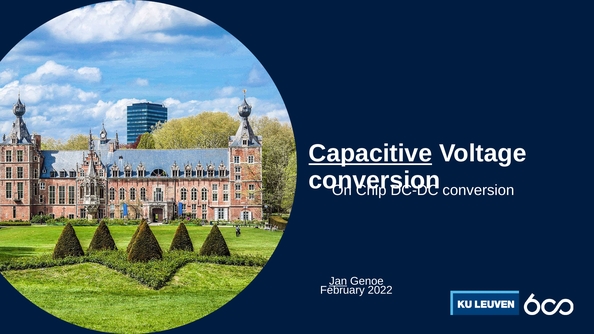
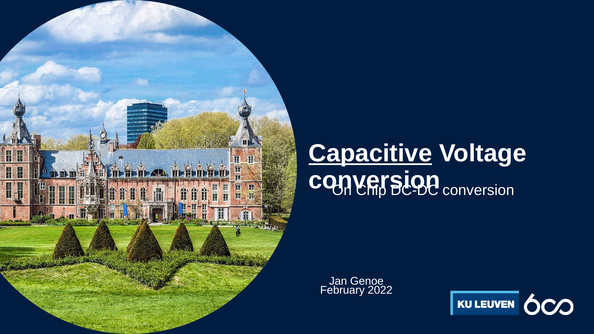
Jan underline: present -> none (338, 281)
